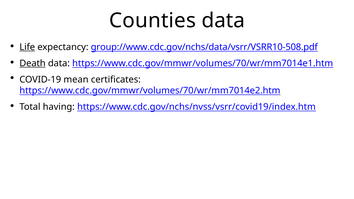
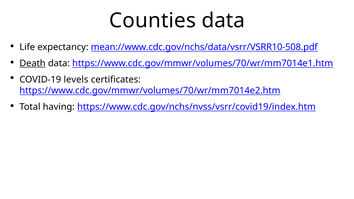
Life underline: present -> none (27, 47)
group://www.cdc.gov/nchs/data/vsrr/VSRR10-508.pdf: group://www.cdc.gov/nchs/data/vsrr/VSRR10-508.pdf -> mean://www.cdc.gov/nchs/data/vsrr/VSRR10-508.pdf (204, 47)
mean: mean -> levels (76, 80)
